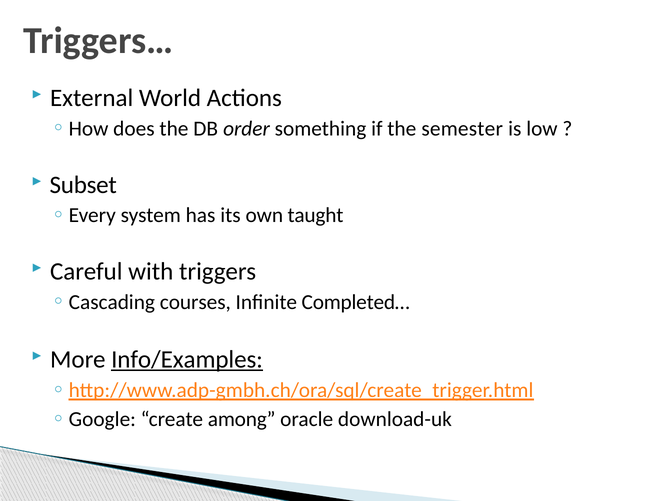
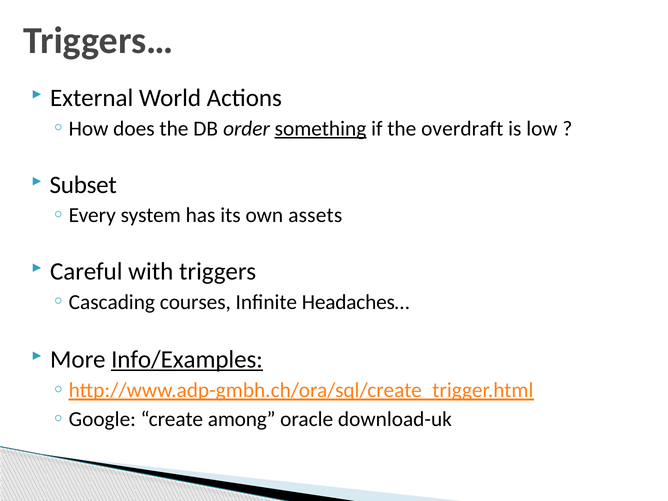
something underline: none -> present (320, 129)
semester: semester -> overdraft (462, 129)
taught: taught -> assets (315, 215)
Completed…: Completed… -> Headaches… (356, 302)
